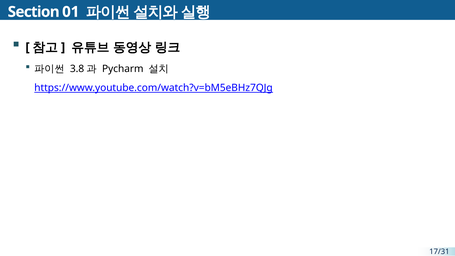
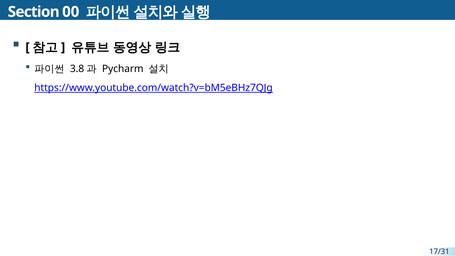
01: 01 -> 00 (71, 12)
